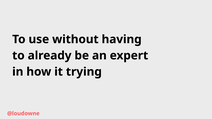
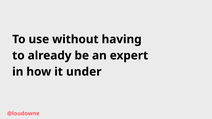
trying: trying -> under (84, 72)
